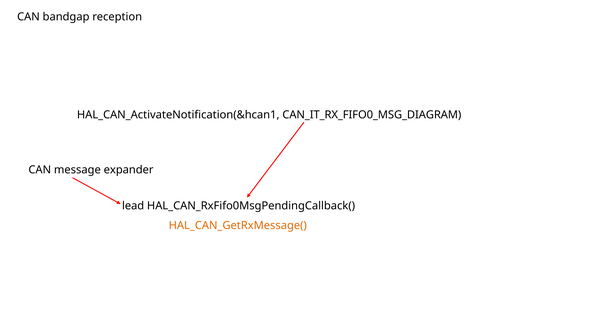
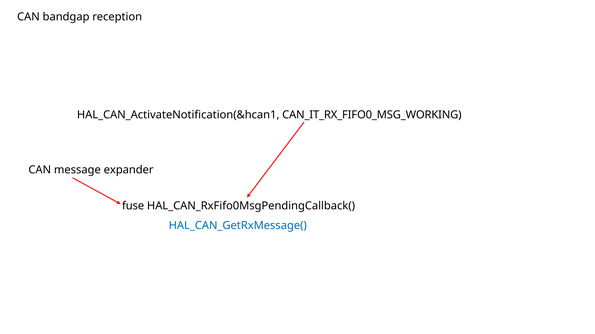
CAN_IT_RX_FIFO0_MSG_DIAGRAM: CAN_IT_RX_FIFO0_MSG_DIAGRAM -> CAN_IT_RX_FIFO0_MSG_WORKING (372, 115)
lead: lead -> fuse (133, 206)
HAL_CAN_GetRxMessage( colour: orange -> blue (238, 226)
